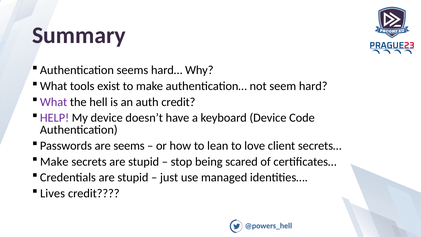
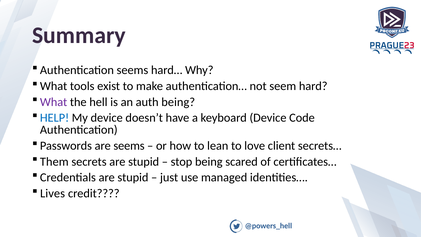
auth credit: credit -> being (178, 102)
HELP colour: purple -> blue (55, 118)
Make: Make -> Them (54, 162)
